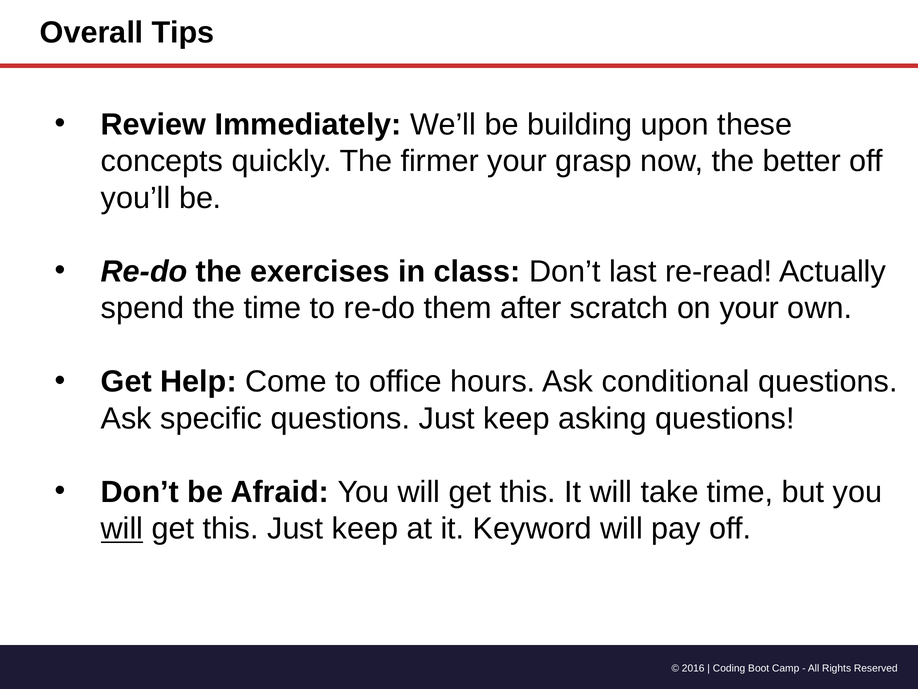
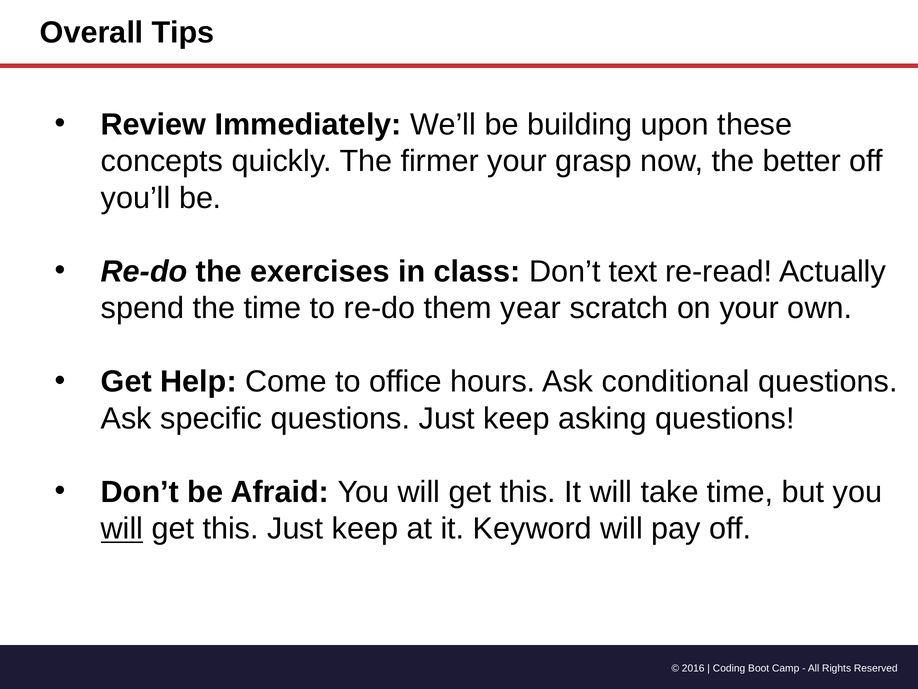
last: last -> text (633, 271)
after: after -> year (531, 308)
